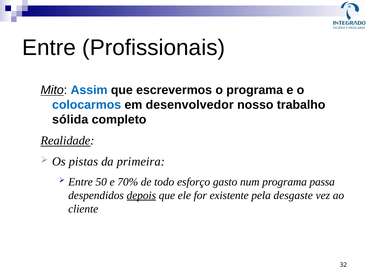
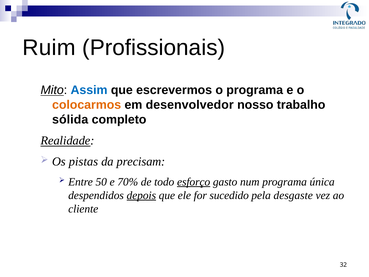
Entre: Entre -> Ruim (49, 48)
colocarmos colour: blue -> orange (87, 105)
primeira: primeira -> precisam (141, 161)
esforço underline: none -> present (194, 182)
passa: passa -> única (322, 182)
existente: existente -> sucedido (229, 195)
